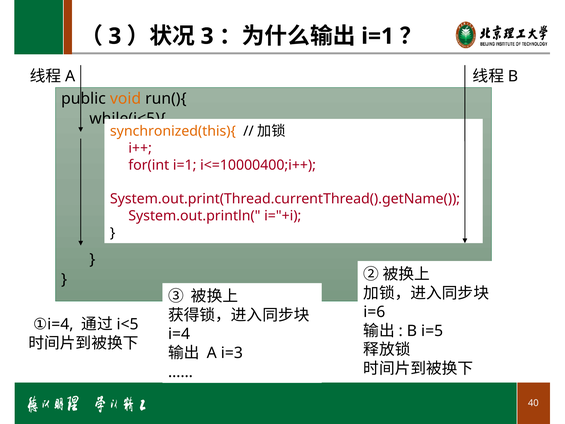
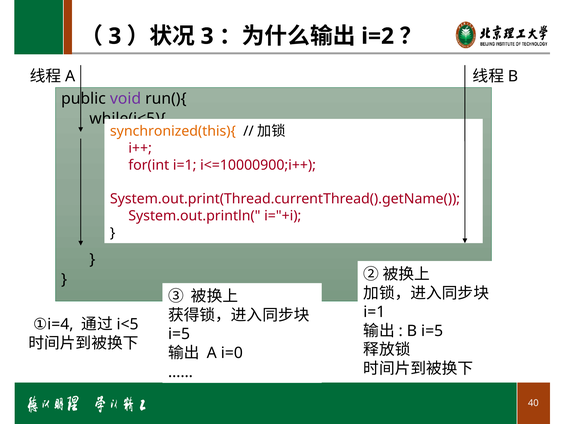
i=1: i=1 -> i=2 (378, 36)
void colour: orange -> purple (126, 99)
i<=10000400;i++: i<=10000400;i++ -> i<=10000900;i++ (258, 165)
i=6: i=6 -> i=1 (374, 312)
i=4: i=4 -> i=5 (179, 334)
i=3: i=3 -> i=0 (232, 353)
